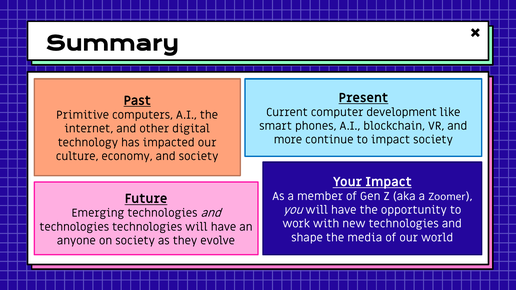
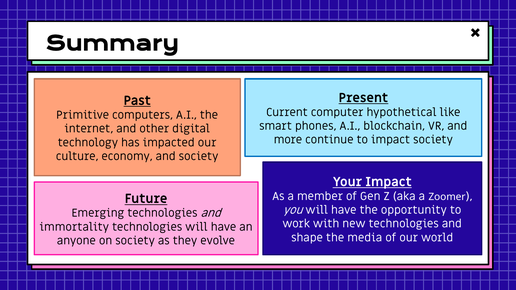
development: development -> hypothetical (402, 112)
technologies: technologies -> immortality (74, 227)
